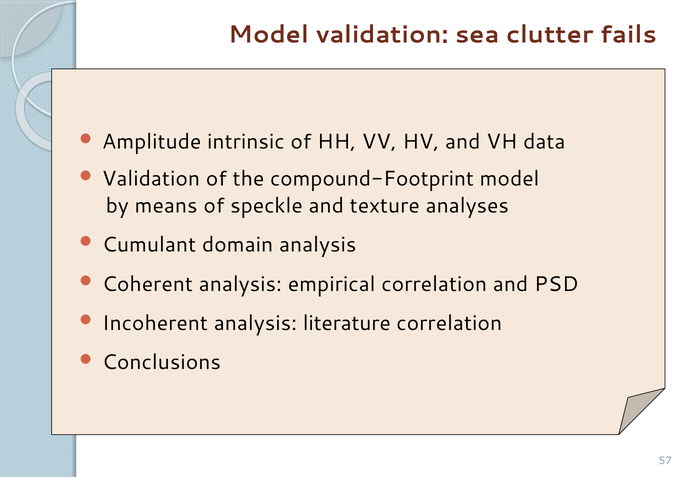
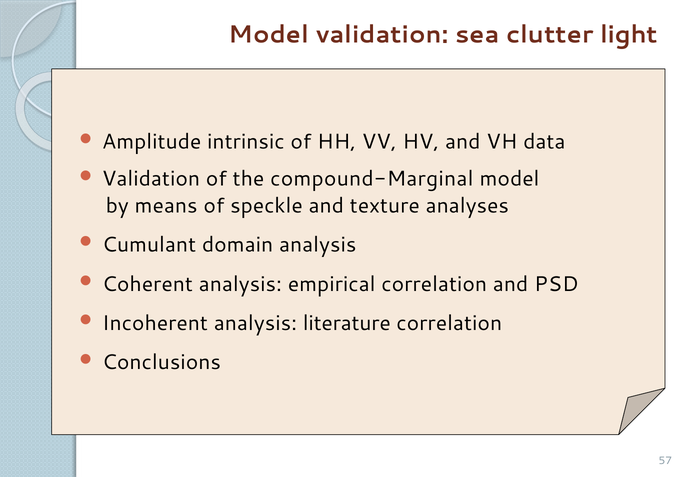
fails: fails -> light (629, 35)
compound-Footprint: compound-Footprint -> compound-Marginal (372, 179)
